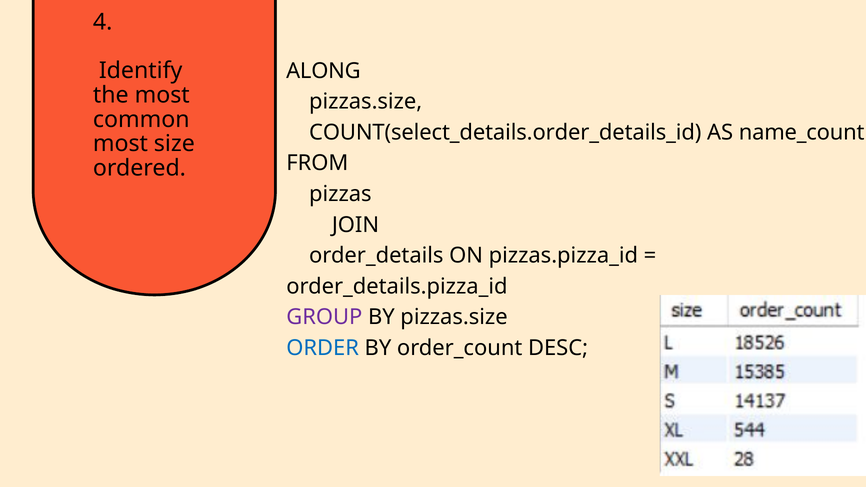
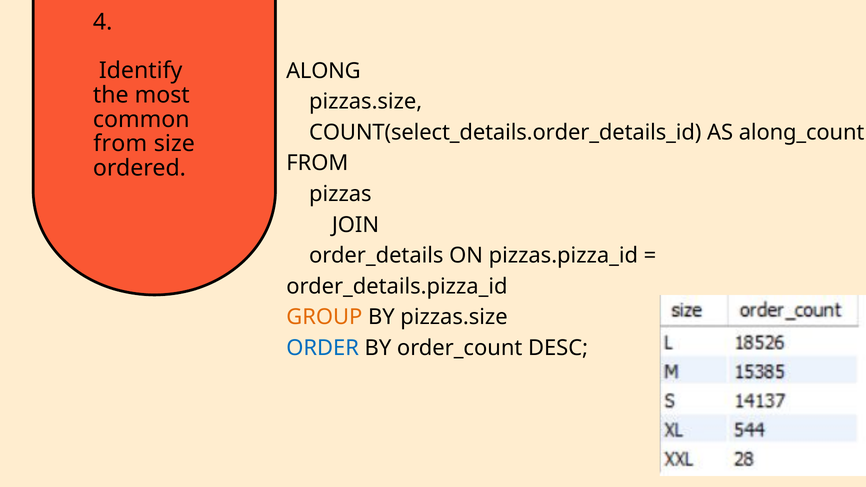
name_count: name_count -> along_count (802, 132)
most: most -> from (120, 144)
GROUP colour: purple -> orange (324, 317)
